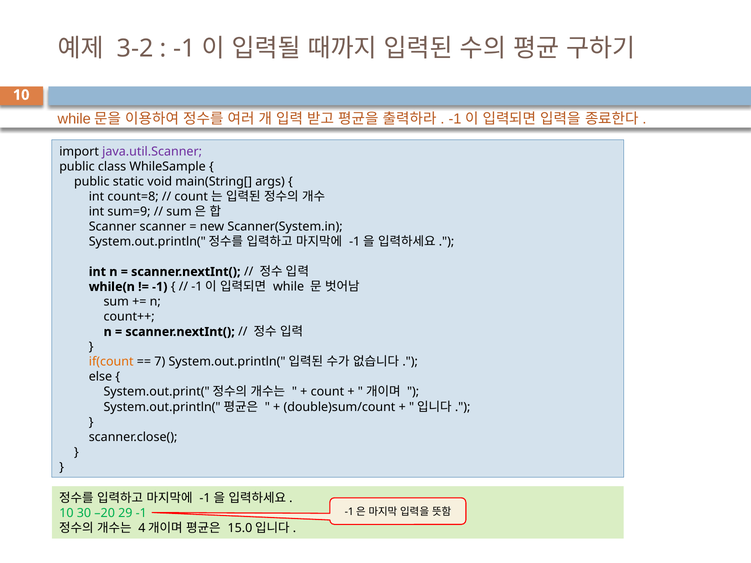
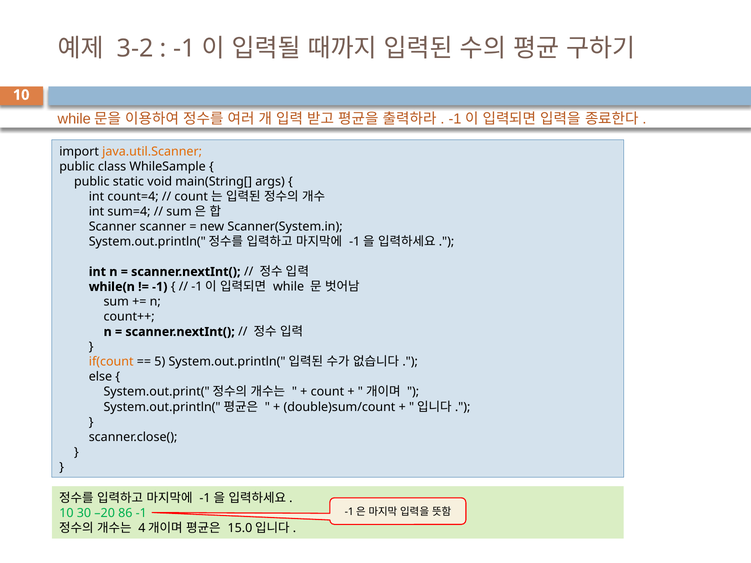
java.util.Scanner colour: purple -> orange (152, 152)
count=8: count=8 -> count=4 (133, 197)
sum=9: sum=9 -> sum=4 (129, 212)
7: 7 -> 5 (160, 362)
29: 29 -> 86 (125, 513)
